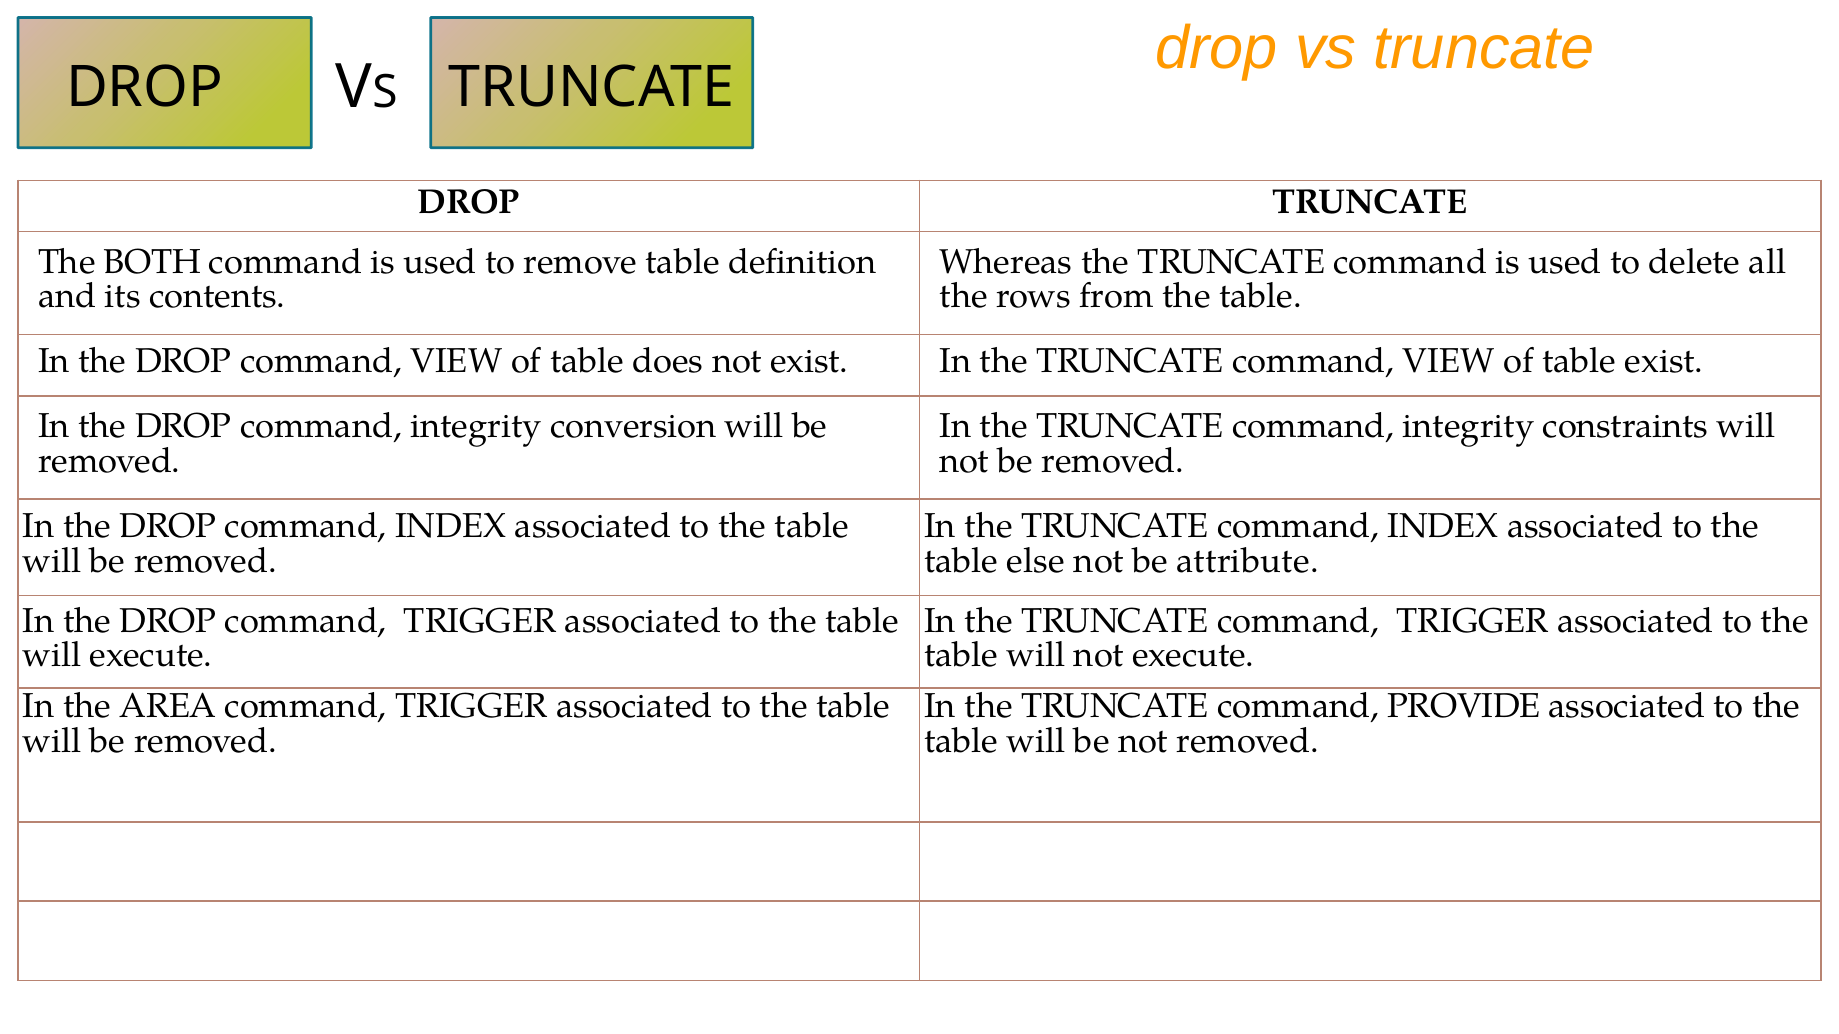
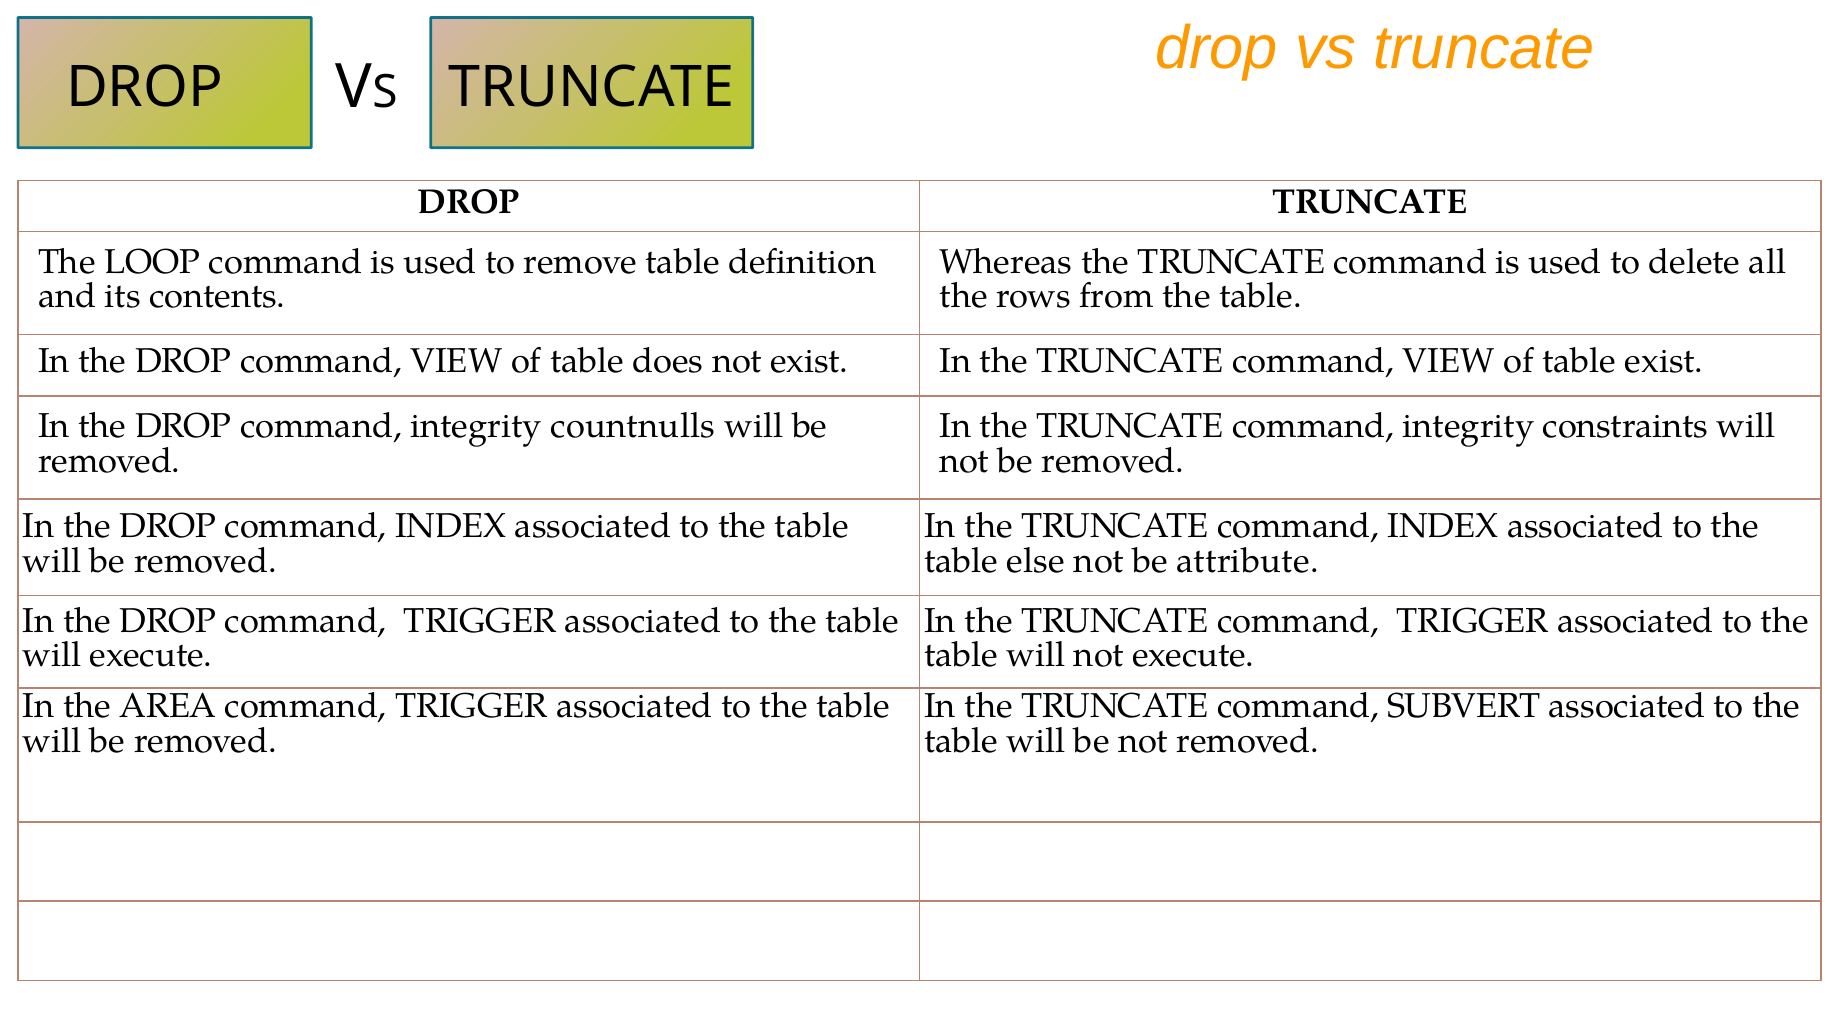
BOTH: BOTH -> LOOP (152, 262)
conversion: conversion -> countnulls (633, 427)
PROVIDE: PROVIDE -> SUBVERT (1464, 707)
